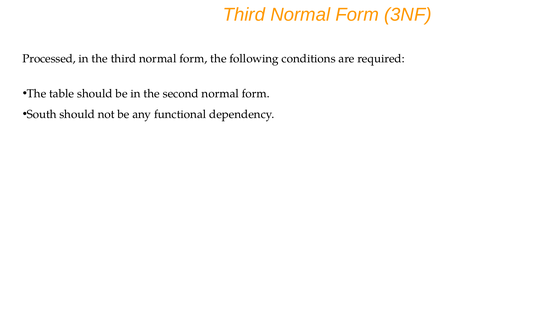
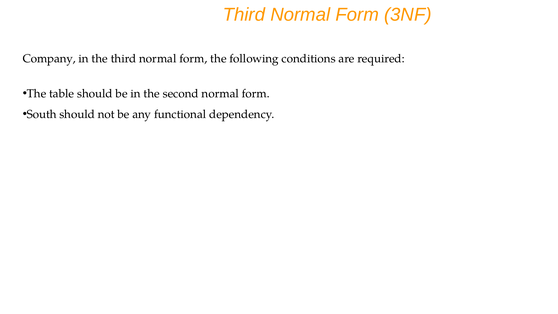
Processed: Processed -> Company (49, 59)
